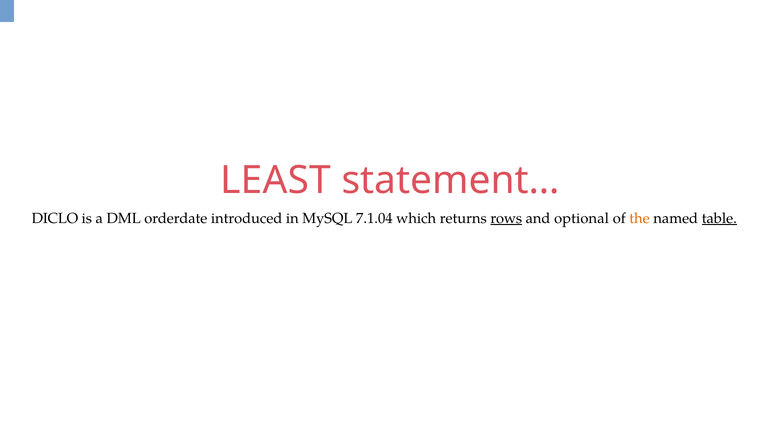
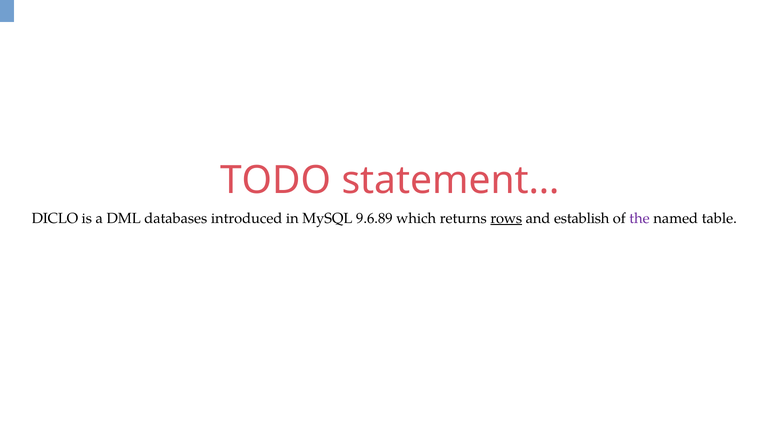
LEAST: LEAST -> TODO (276, 180)
orderdate: orderdate -> databases (176, 218)
7.1.04: 7.1.04 -> 9.6.89 (374, 218)
optional: optional -> establish (582, 218)
the colour: orange -> purple (640, 218)
table underline: present -> none (719, 218)
